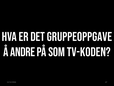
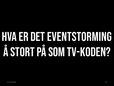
GRUPPEOPPGAVE: GRUPPEOPPGAVE -> EVENTSTORMING (79, 37)
ANDRE: ANDRE -> STORT (22, 52)
